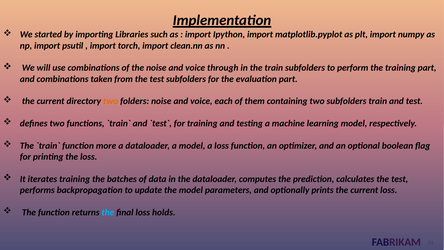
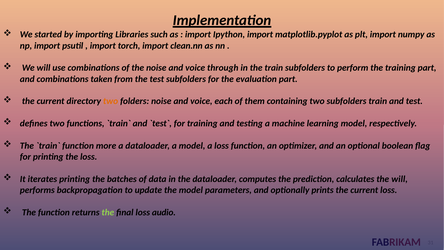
iterates training: training -> printing (75, 179)
calculates the test: test -> will (400, 179)
the colour: light blue -> light green (108, 212)
holds: holds -> audio (164, 212)
